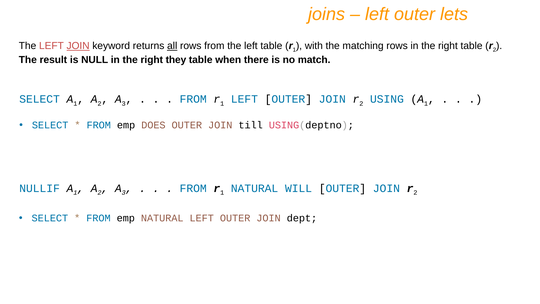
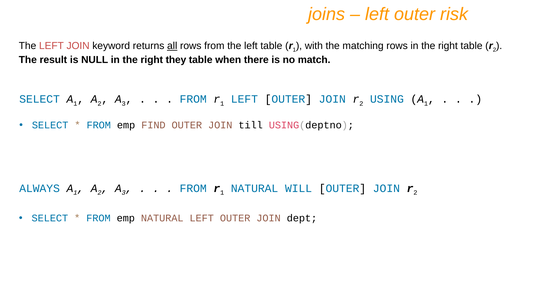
lets: lets -> risk (454, 14)
JOIN underline: present -> none (78, 46)
DOES: DOES -> FIND (153, 125)
NULLIF: NULLIF -> ALWAYS (40, 188)
